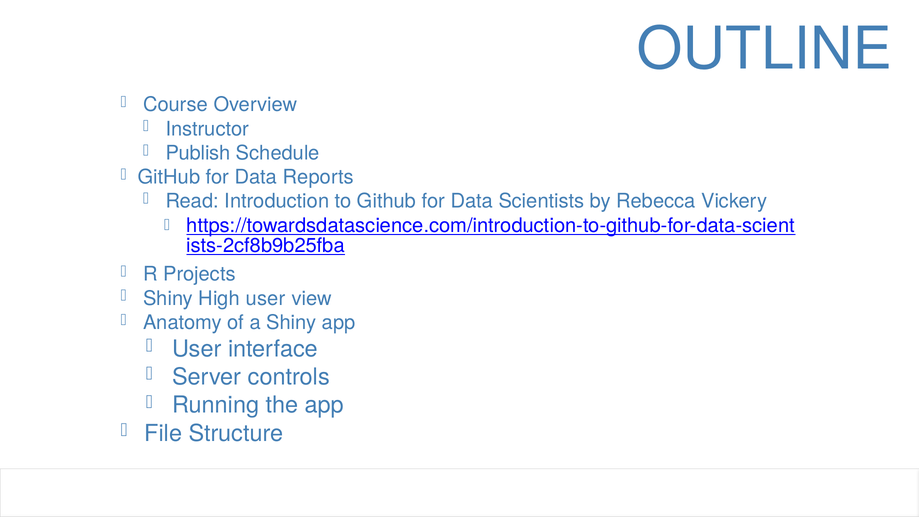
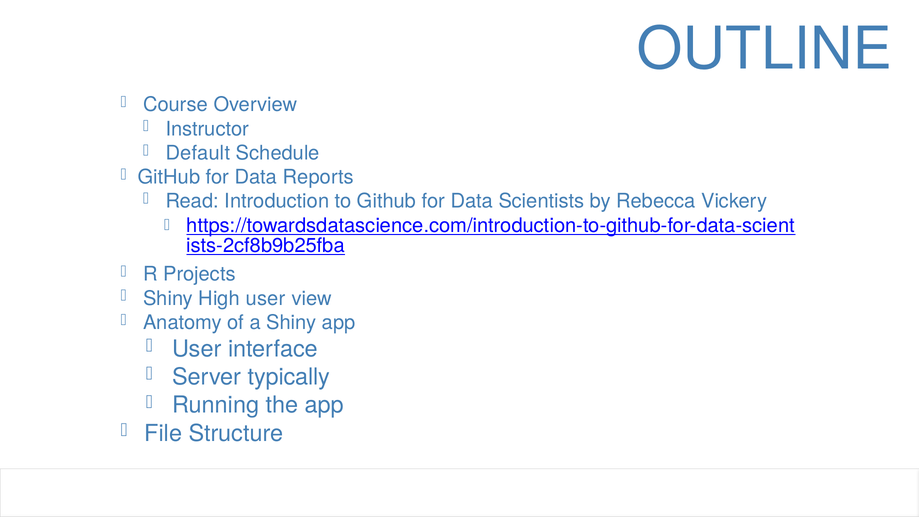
Publish: Publish -> Default (198, 153)
controls: controls -> typically (289, 377)
